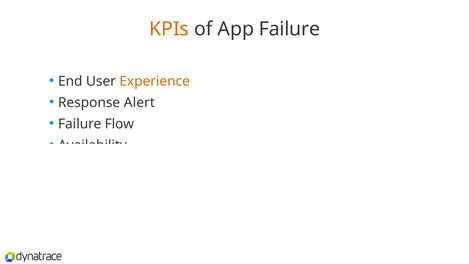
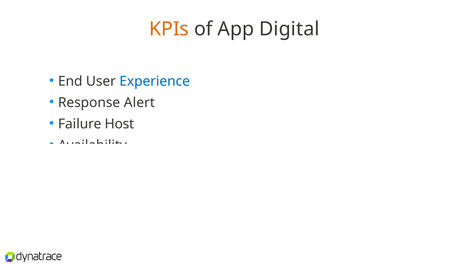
App Failure: Failure -> Digital (289, 29)
Experience colour: orange -> blue (155, 81)
Flow: Flow -> Host (119, 124)
